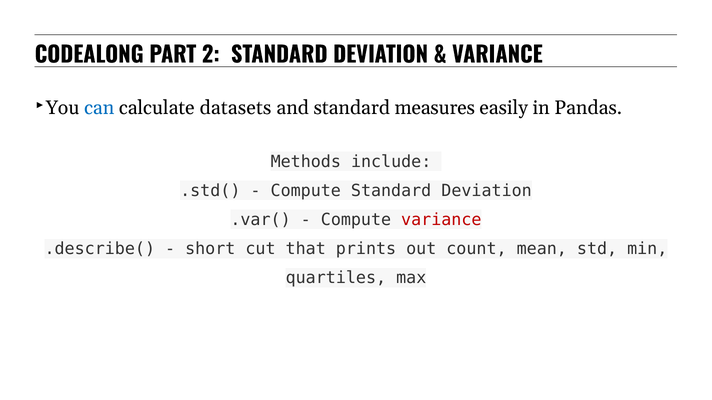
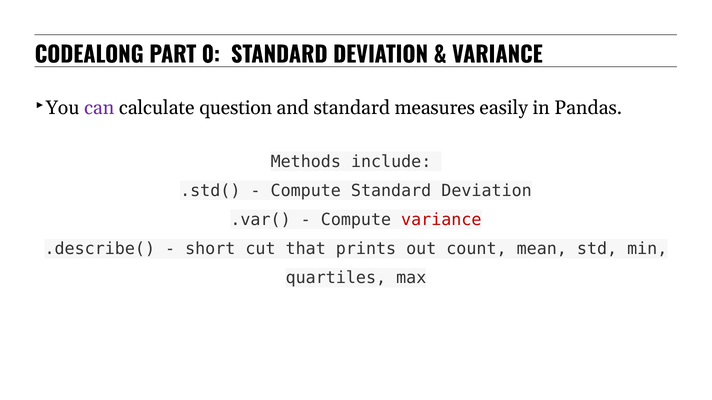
2: 2 -> 0 (211, 55)
can colour: blue -> purple (99, 108)
datasets: datasets -> question (236, 108)
